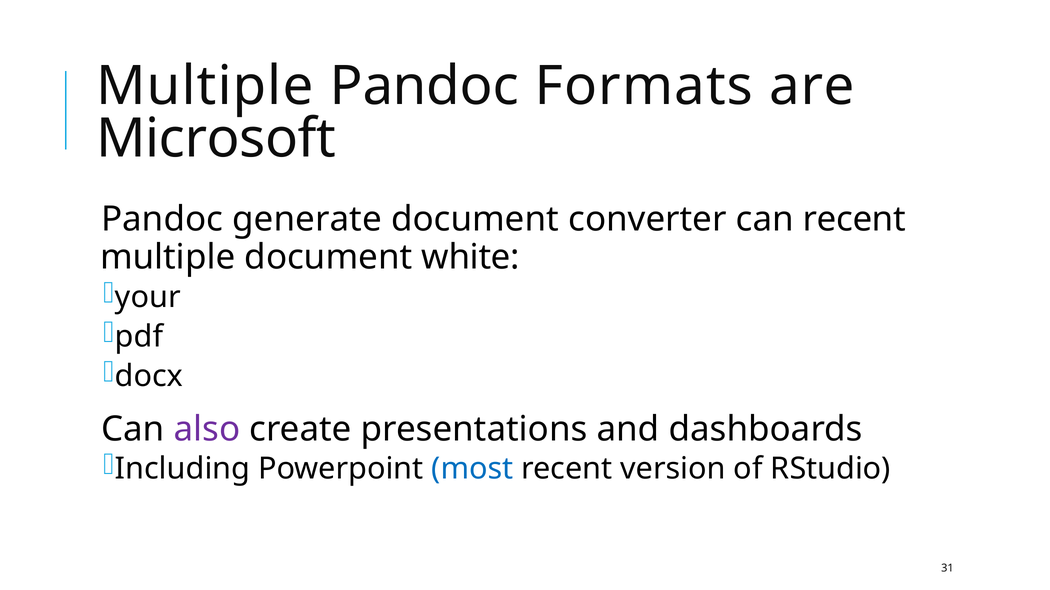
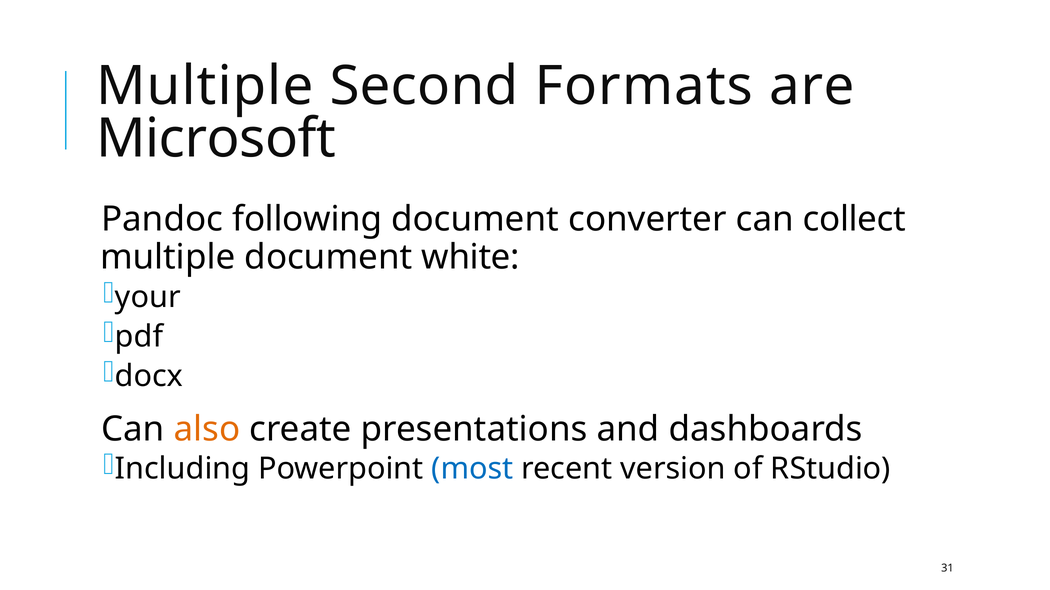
Multiple Pandoc: Pandoc -> Second (424, 86)
generate: generate -> following (307, 220)
can recent: recent -> collect (854, 220)
also colour: purple -> orange (207, 429)
